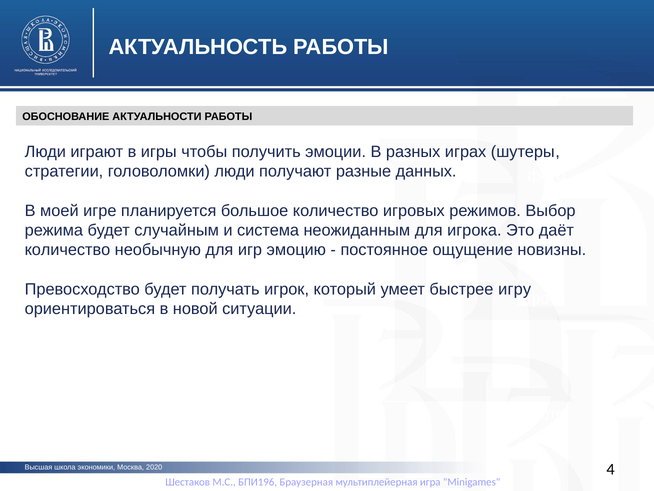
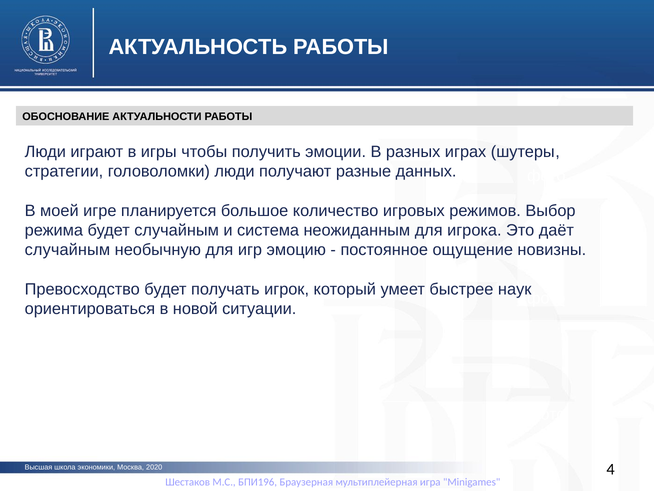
количество: количество -> случайным (67, 250)
игру: игру -> наук (515, 289)
